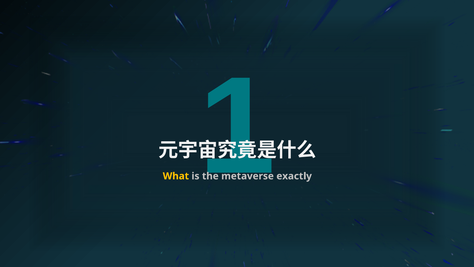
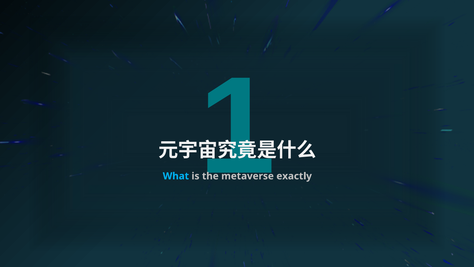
What colour: yellow -> light blue (176, 176)
